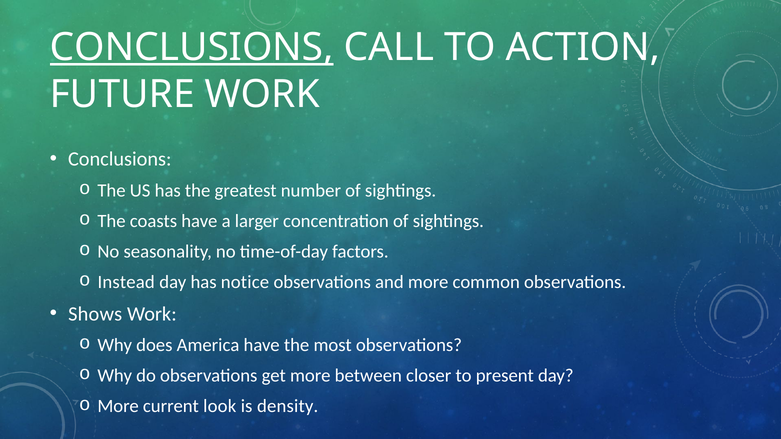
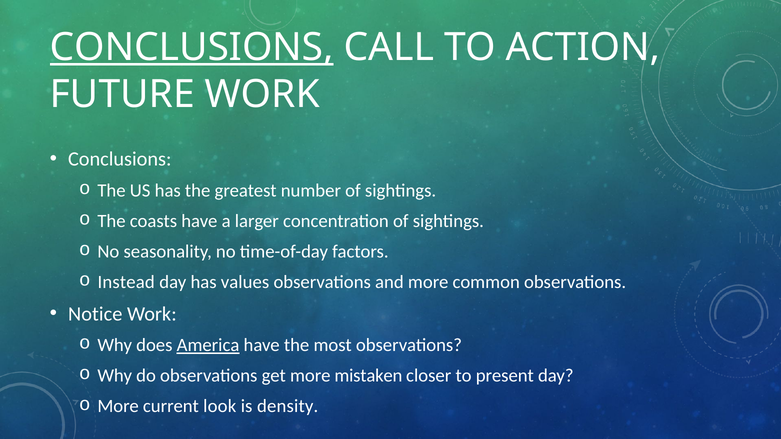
notice: notice -> values (245, 282)
Shows: Shows -> Notice (95, 314)
America underline: none -> present (208, 345)
between: between -> mistaken (368, 376)
